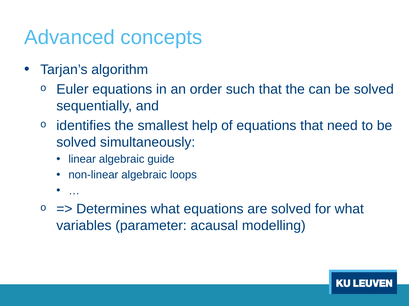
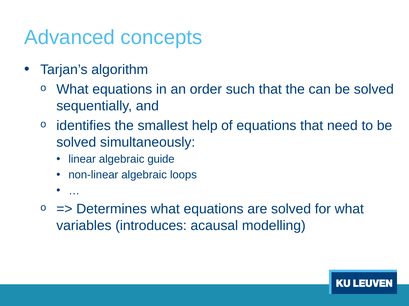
Euler: Euler -> What (72, 90)
parameter: parameter -> introduces (151, 226)
